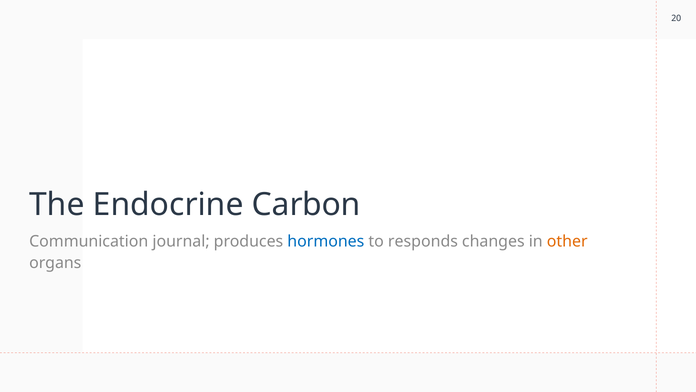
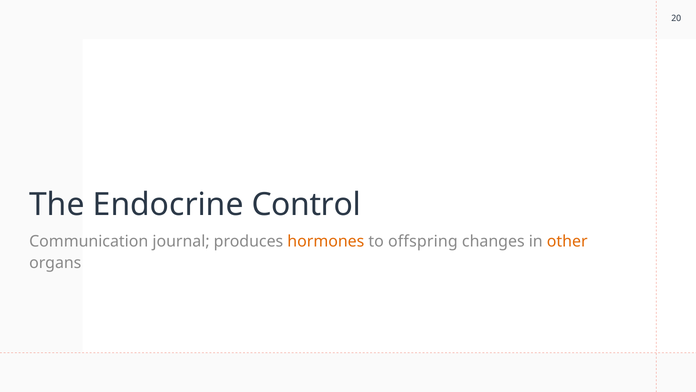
Carbon: Carbon -> Control (306, 205)
hormones colour: blue -> orange (326, 241)
responds: responds -> offspring (423, 241)
